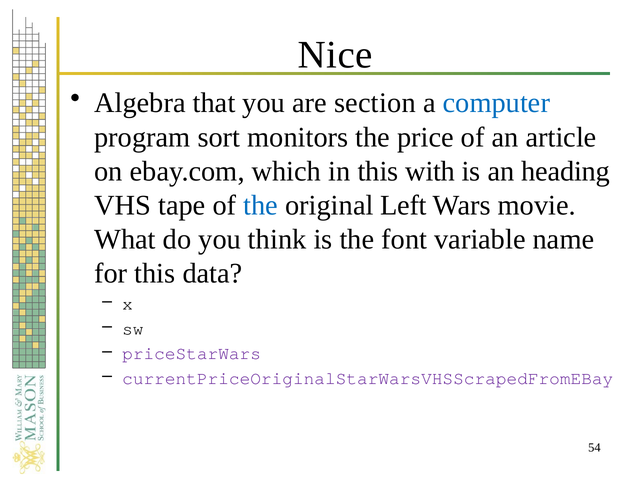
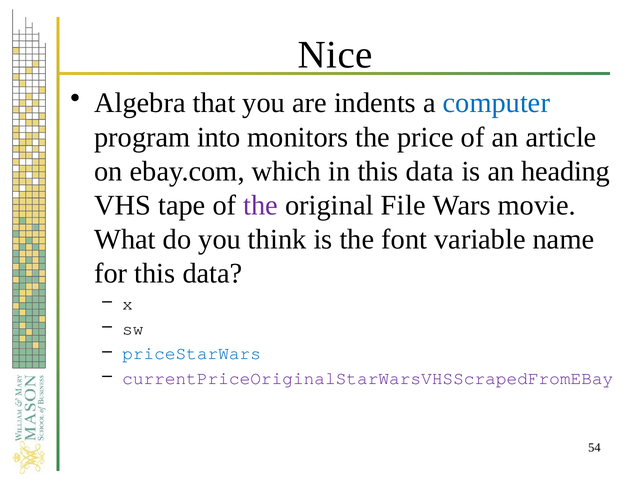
section: section -> indents (375, 103)
sort: sort -> into (219, 137)
in this with: with -> data (430, 171)
the colour: blue -> purple (261, 205)
Left: Left -> File (403, 205)
priceStarWars colour: purple -> blue (192, 354)
